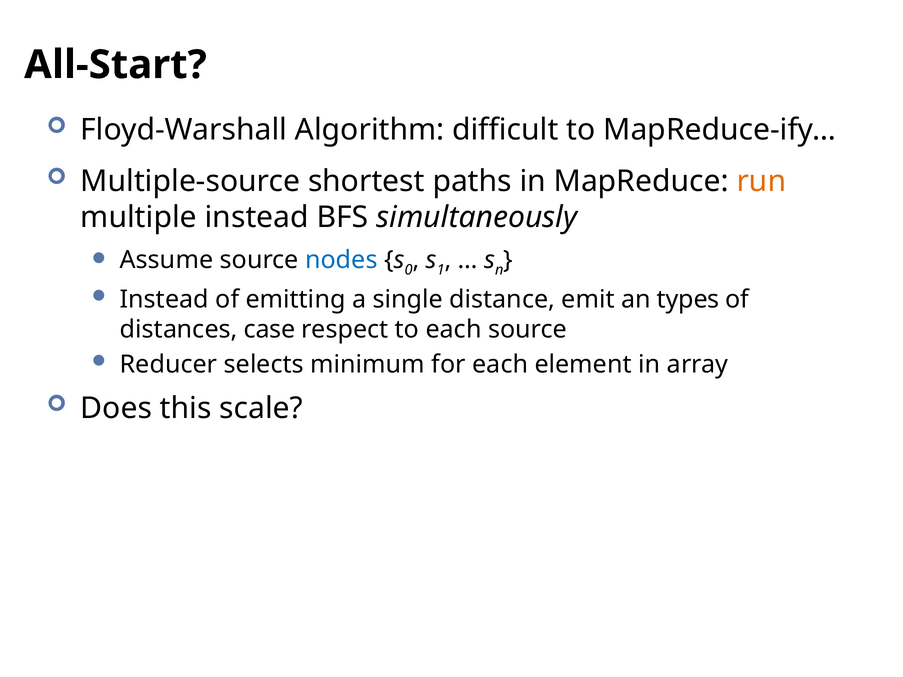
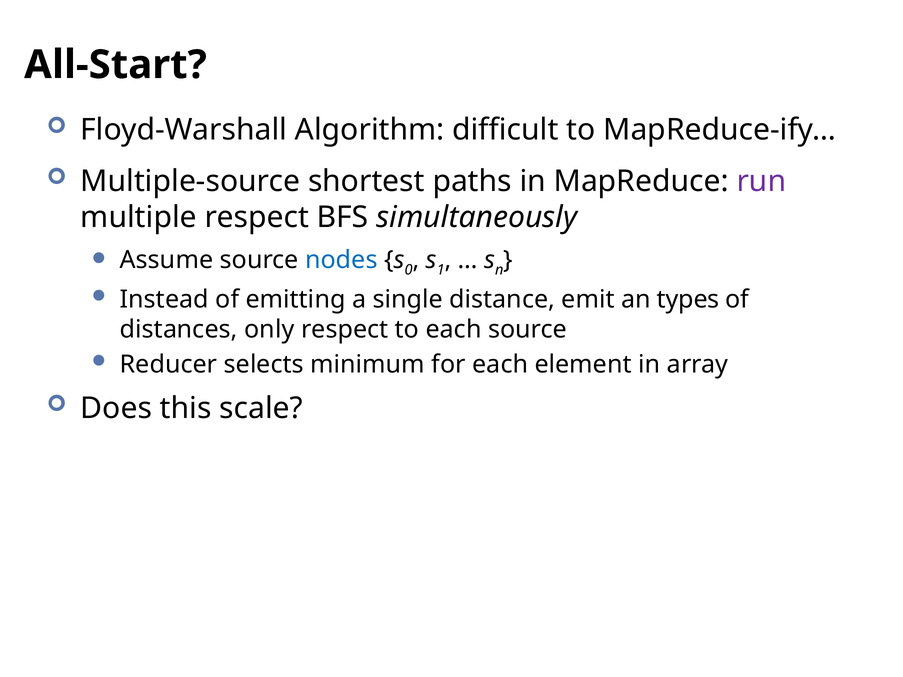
run colour: orange -> purple (761, 181)
multiple instead: instead -> respect (257, 217)
case: case -> only (269, 330)
